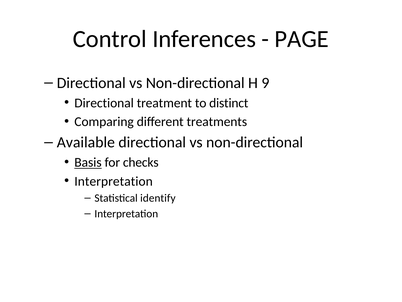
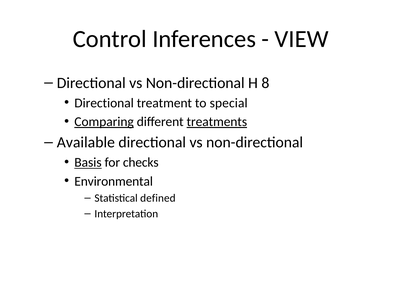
PAGE: PAGE -> VIEW (302, 39)
9: 9 -> 8 (265, 83)
distinct: distinct -> special (229, 103)
Comparing underline: none -> present (104, 122)
treatments underline: none -> present (217, 122)
Interpretation: Interpretation -> Environmental (114, 181)
identify: identify -> defined (158, 198)
